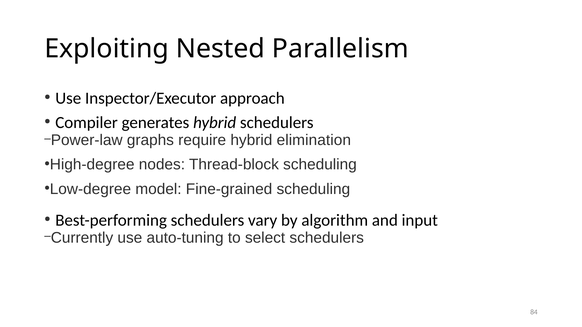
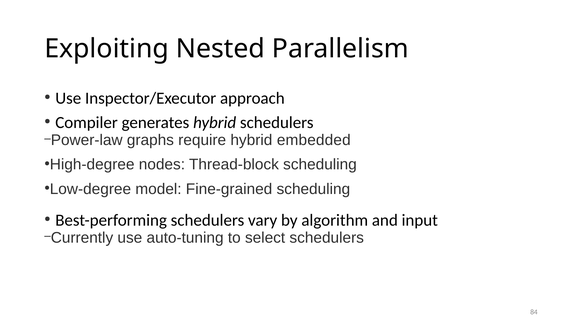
elimination: elimination -> embedded (314, 140)
